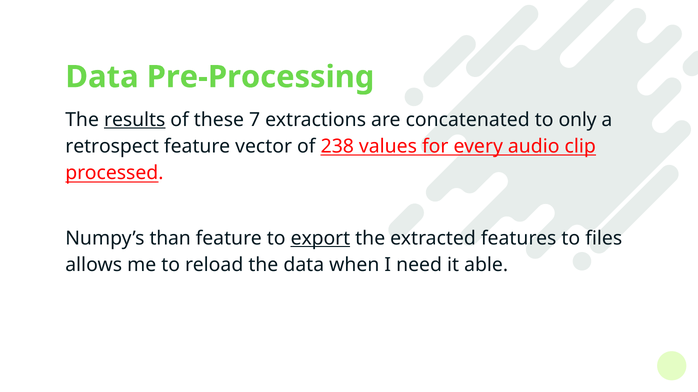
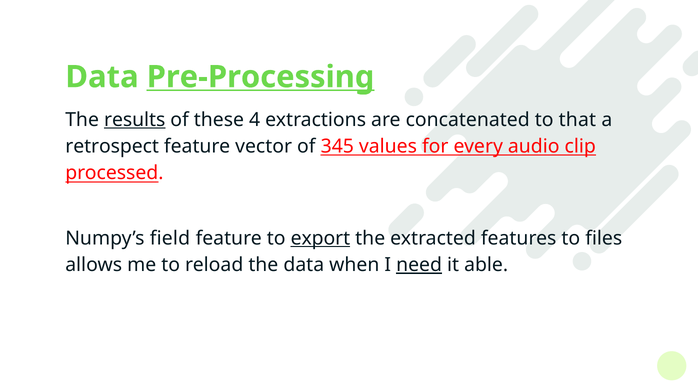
Pre-Processing underline: none -> present (261, 77)
7: 7 -> 4 (255, 120)
only: only -> that (577, 120)
238: 238 -> 345 (337, 147)
than: than -> field (170, 239)
need underline: none -> present (419, 265)
